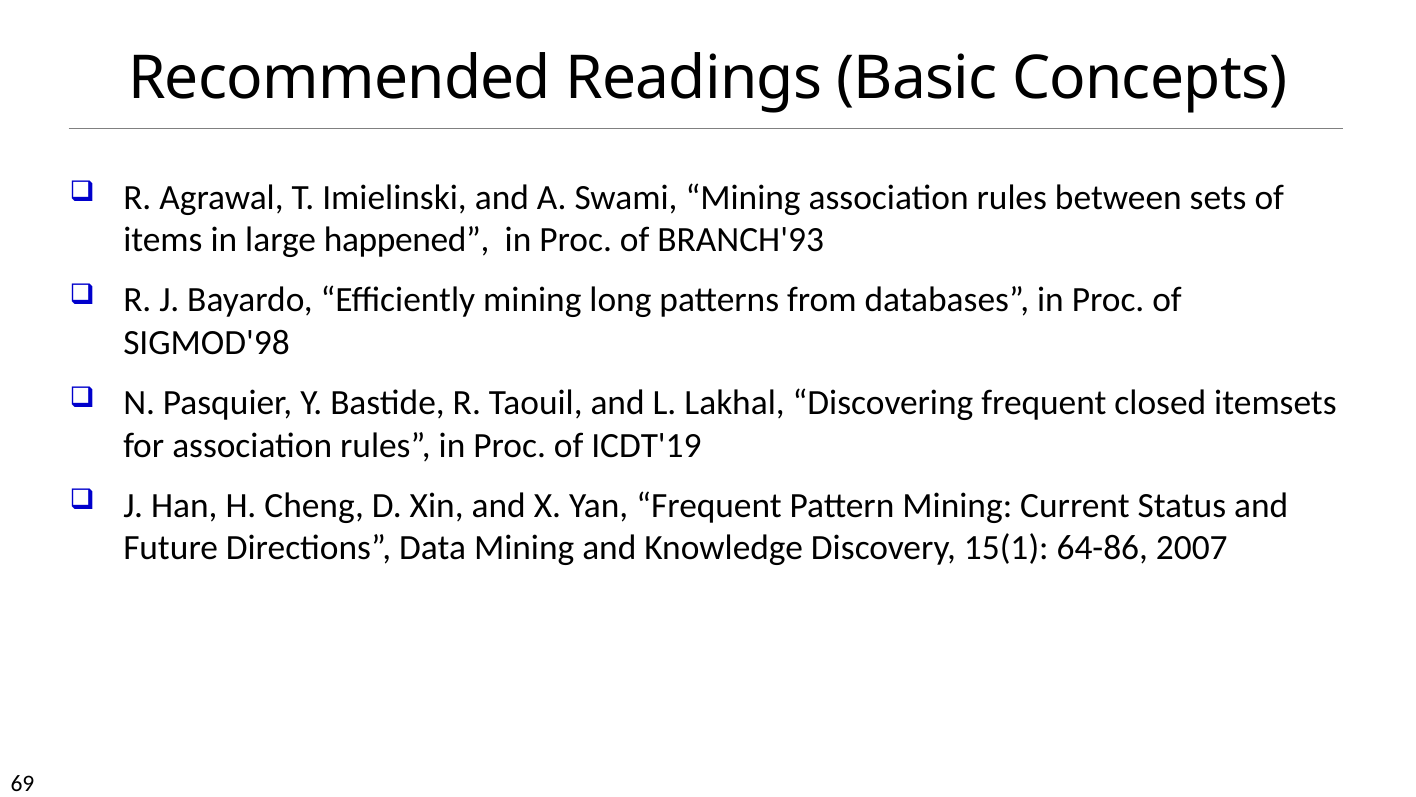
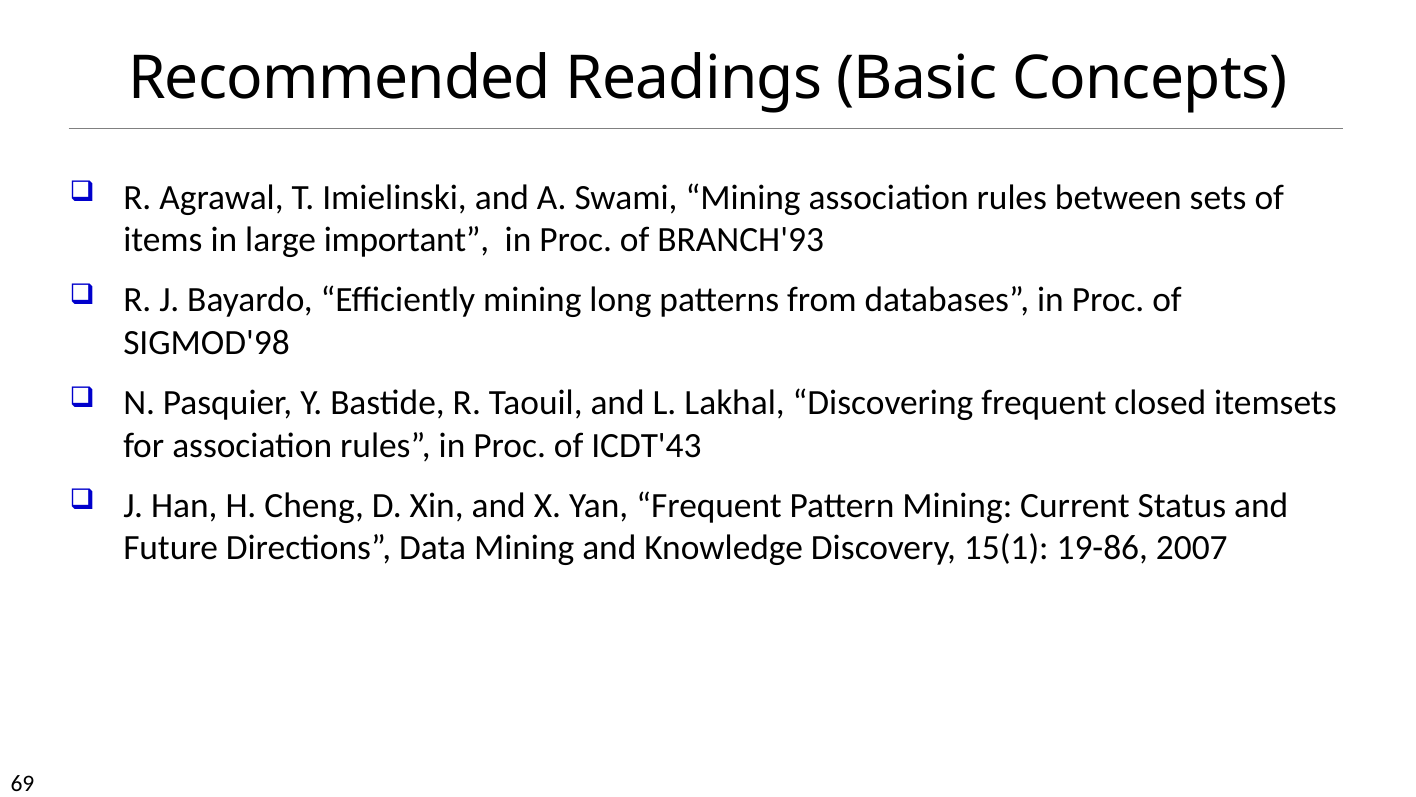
happened: happened -> important (407, 240)
ICDT'19: ICDT'19 -> ICDT'43 (646, 445)
64-86: 64-86 -> 19-86 (1102, 548)
